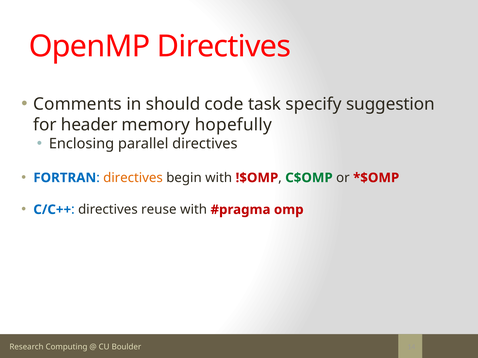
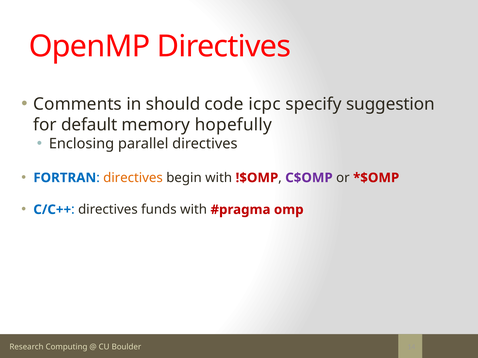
task: task -> icpc (265, 104)
header: header -> default (89, 125)
C$OMP colour: green -> purple (309, 178)
reuse: reuse -> funds (159, 210)
